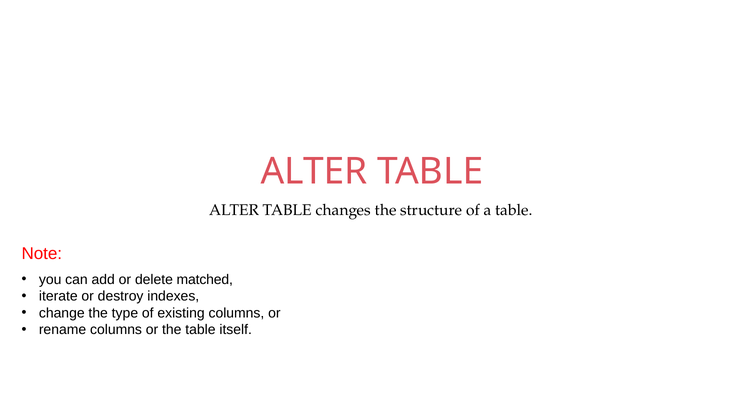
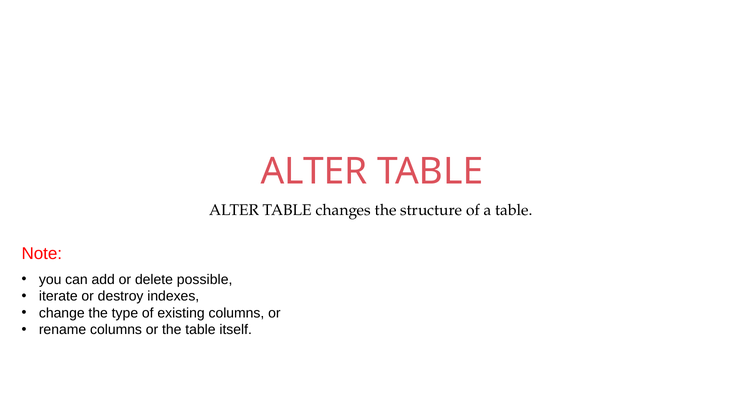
matched: matched -> possible (205, 280)
